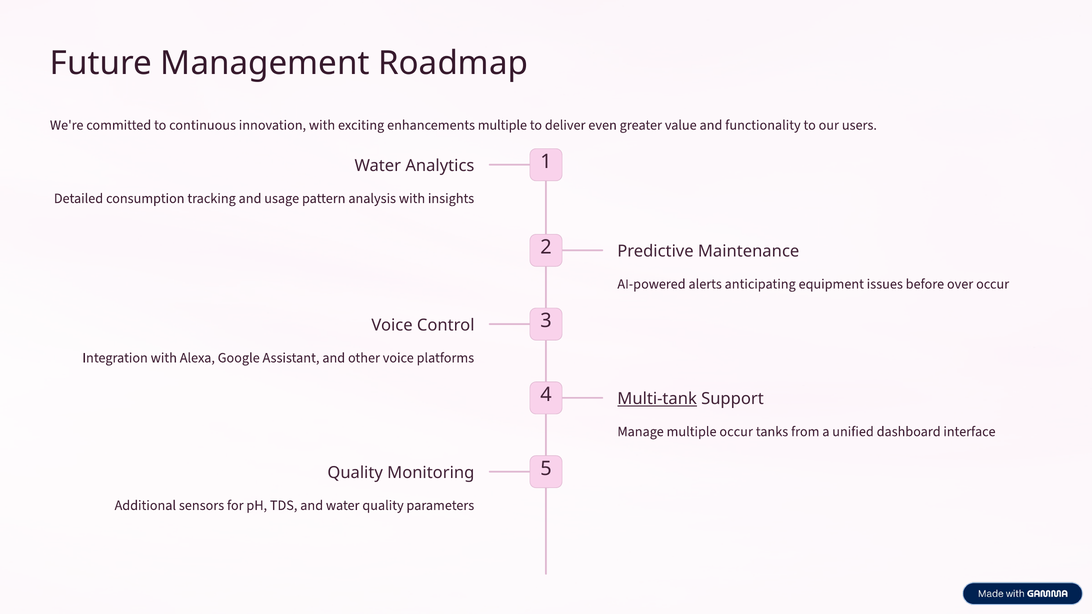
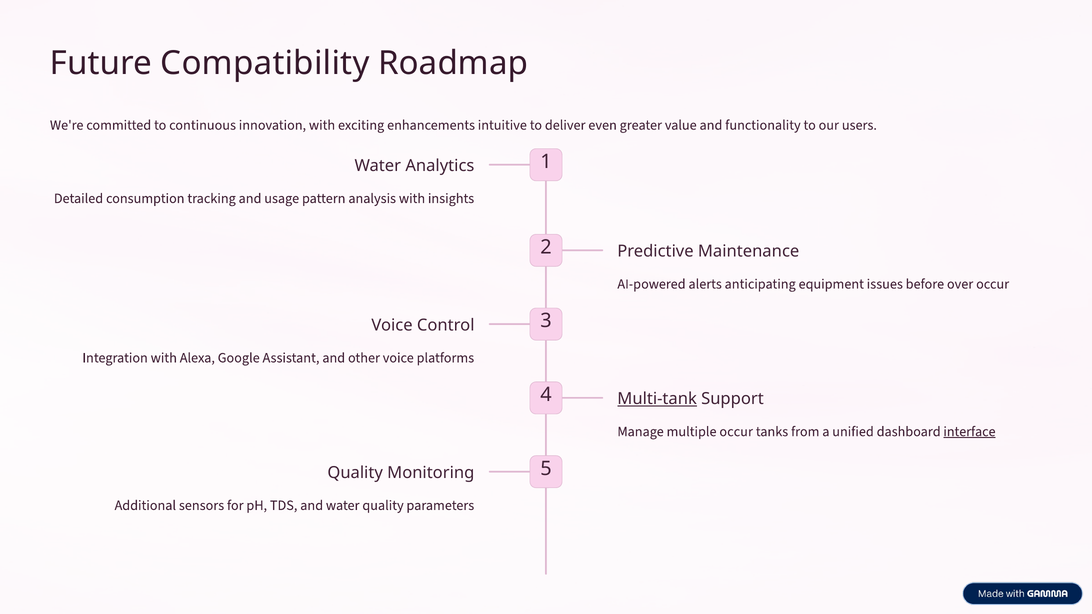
Management: Management -> Compatibility (265, 63)
enhancements multiple: multiple -> intuitive (502, 125)
interface underline: none -> present (969, 432)
